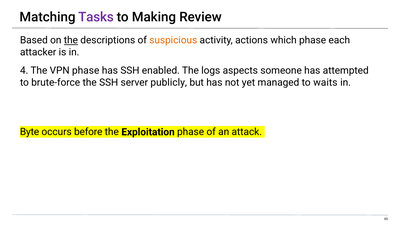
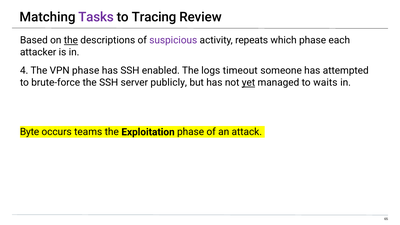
Making: Making -> Tracing (154, 17)
suspicious colour: orange -> purple (173, 40)
actions: actions -> repeats (252, 40)
aspects: aspects -> timeout (240, 71)
yet underline: none -> present (248, 83)
before: before -> teams (88, 132)
